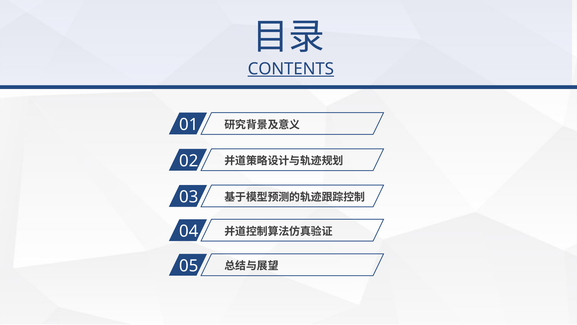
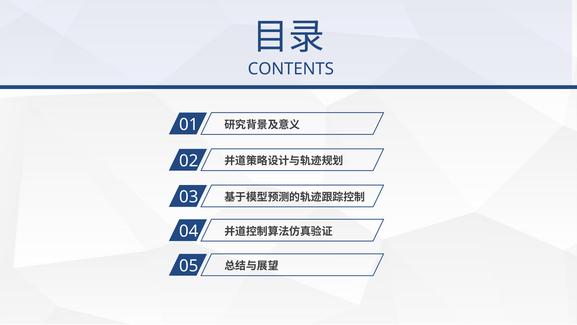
CONTENTS underline: present -> none (291, 69)
